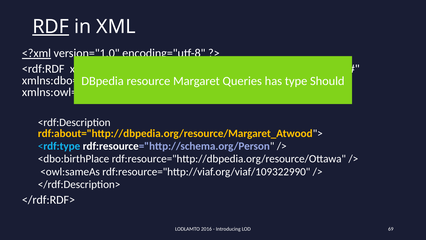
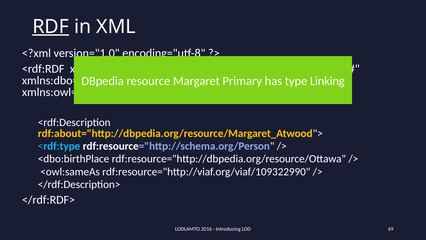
<?xml underline: present -> none (36, 53)
Queries: Queries -> Primary (242, 81)
Should: Should -> Linking (327, 81)
